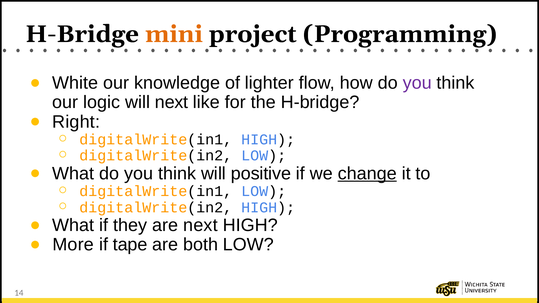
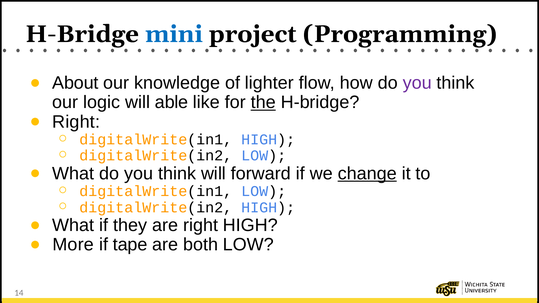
mini colour: orange -> blue (174, 34)
White: White -> About (75, 83)
will next: next -> able (172, 102)
the underline: none -> present (263, 102)
positive: positive -> forward (261, 174)
are next: next -> right (201, 225)
